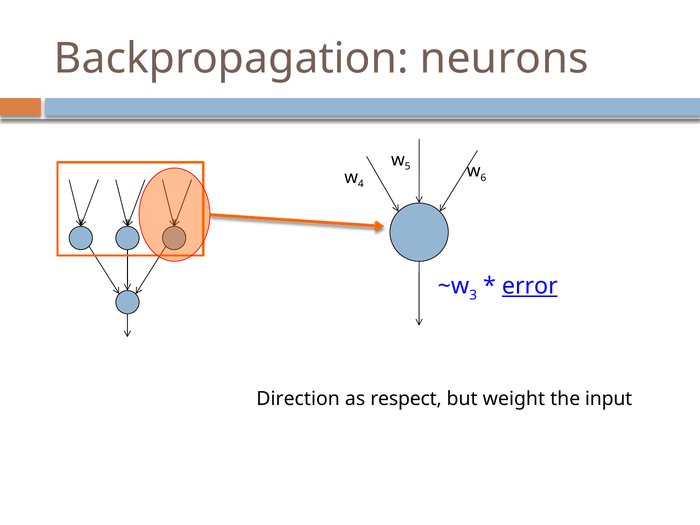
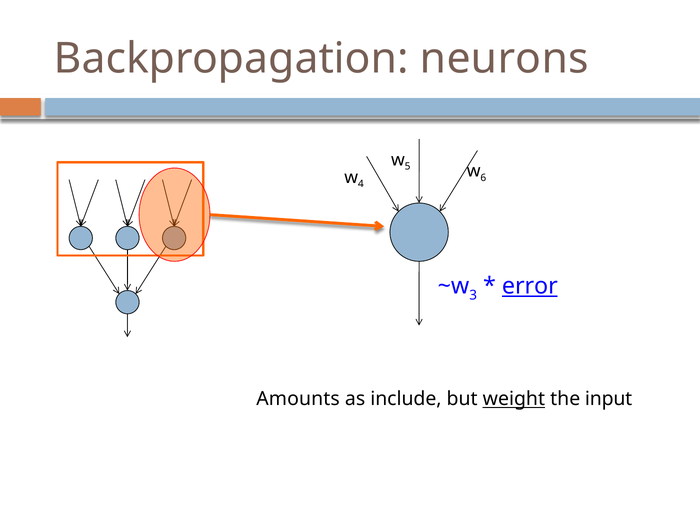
Direction: Direction -> Amounts (298, 399)
respect: respect -> include (406, 399)
weight underline: none -> present (514, 399)
